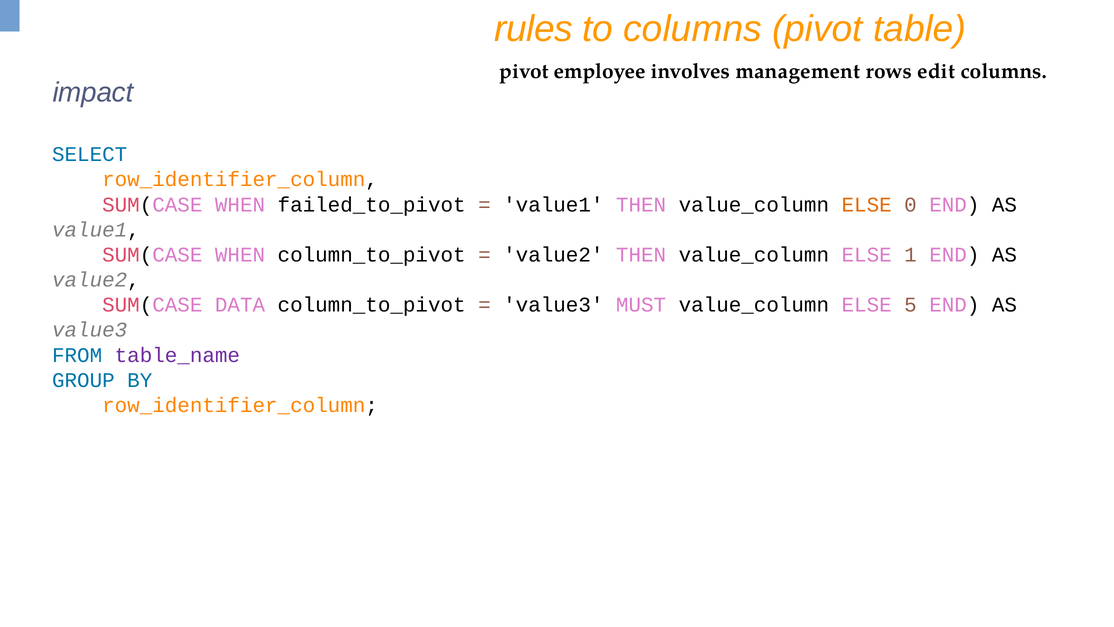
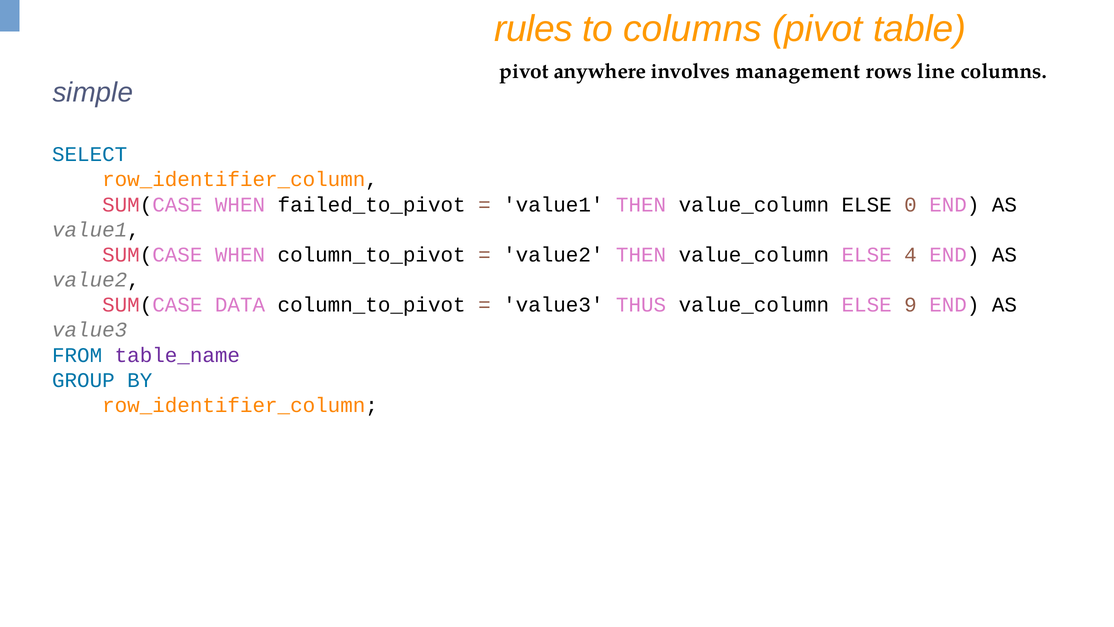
employee: employee -> anywhere (600, 71)
edit: edit -> line (936, 71)
impact: impact -> simple (93, 93)
ELSE colour: orange -> black (867, 205)
1: 1 -> 4 (911, 255)
MUST: MUST -> THUS (641, 305)
5: 5 -> 9 (911, 305)
